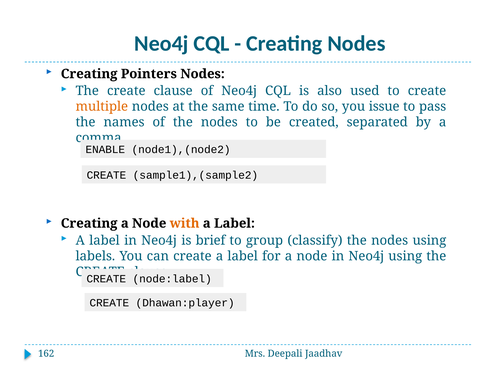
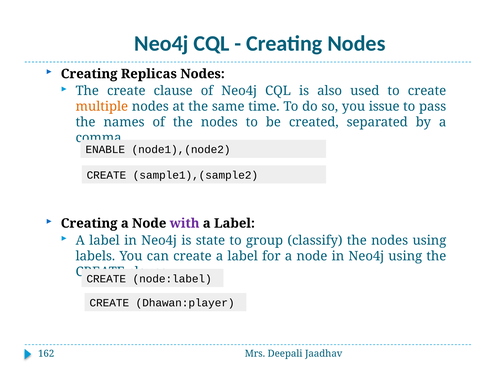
Pointers: Pointers -> Replicas (149, 74)
with colour: orange -> purple (185, 223)
brief: brief -> state (210, 240)
